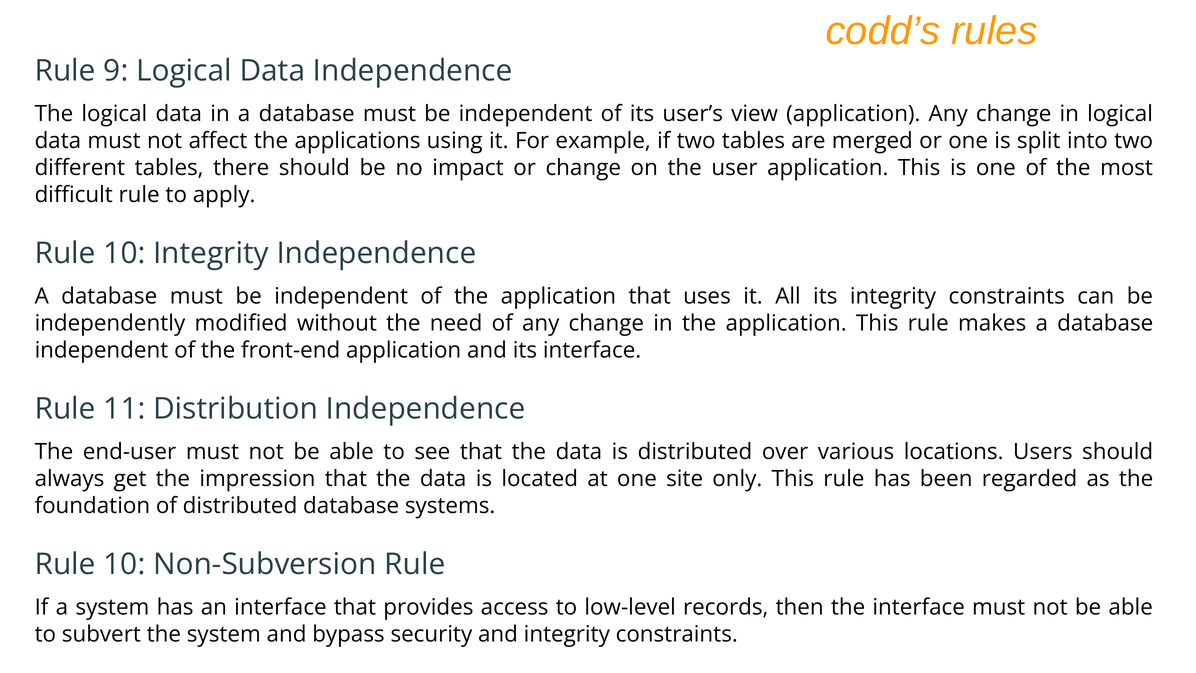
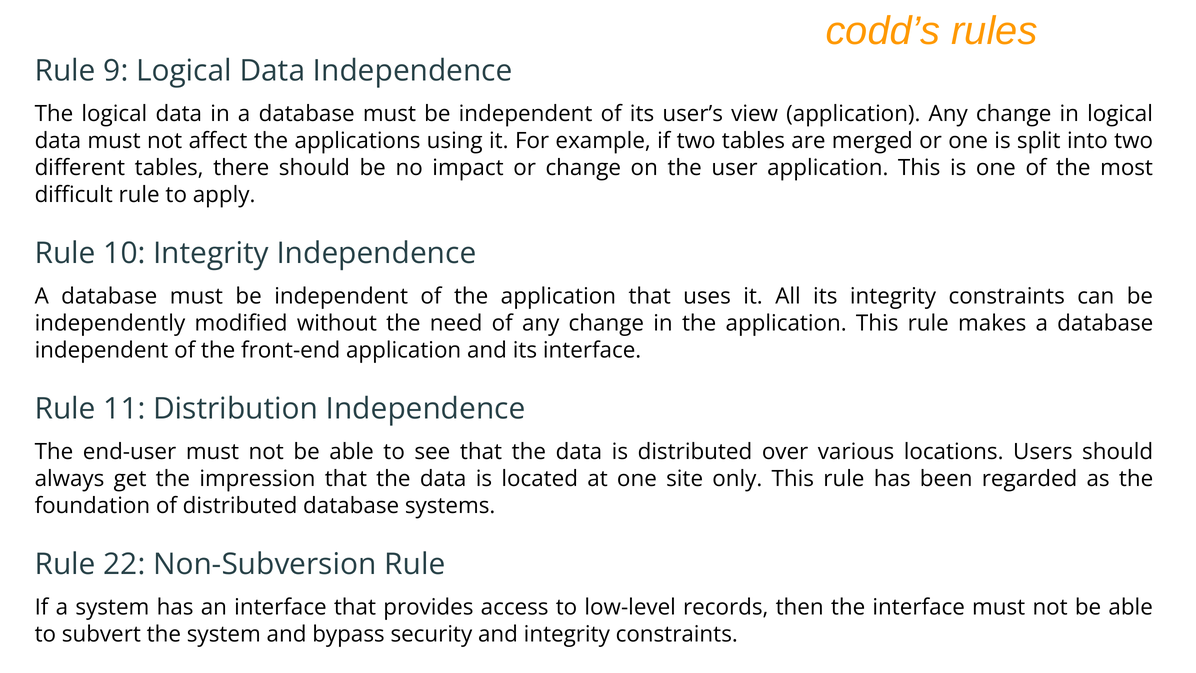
10: 10 -> 22 (124, 564)
